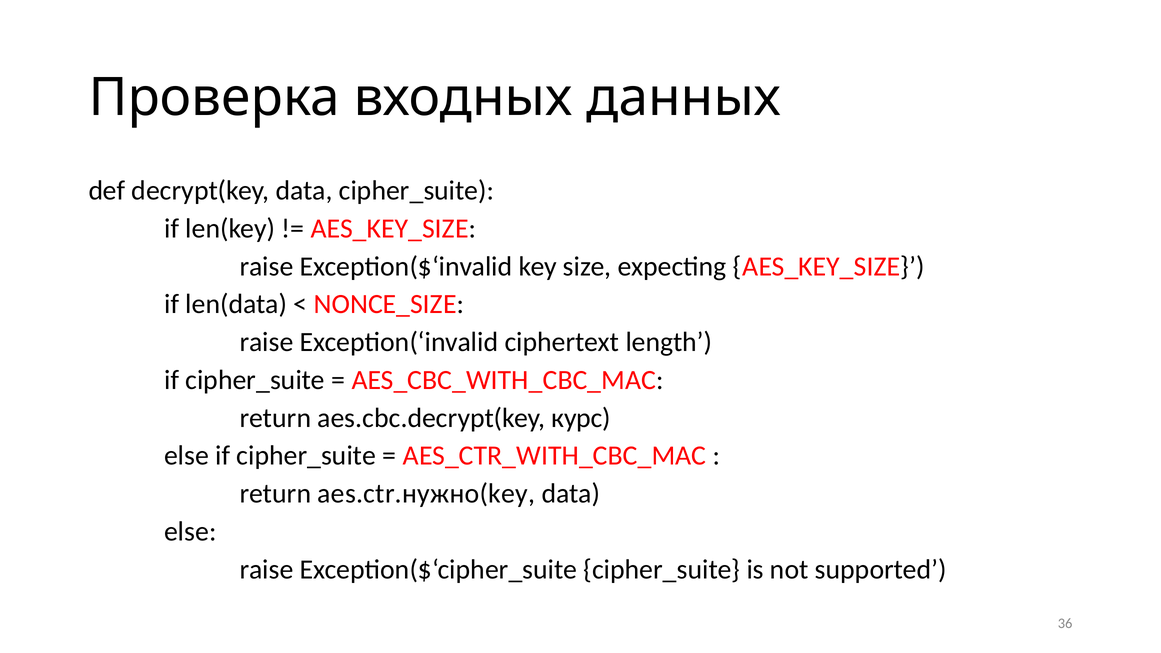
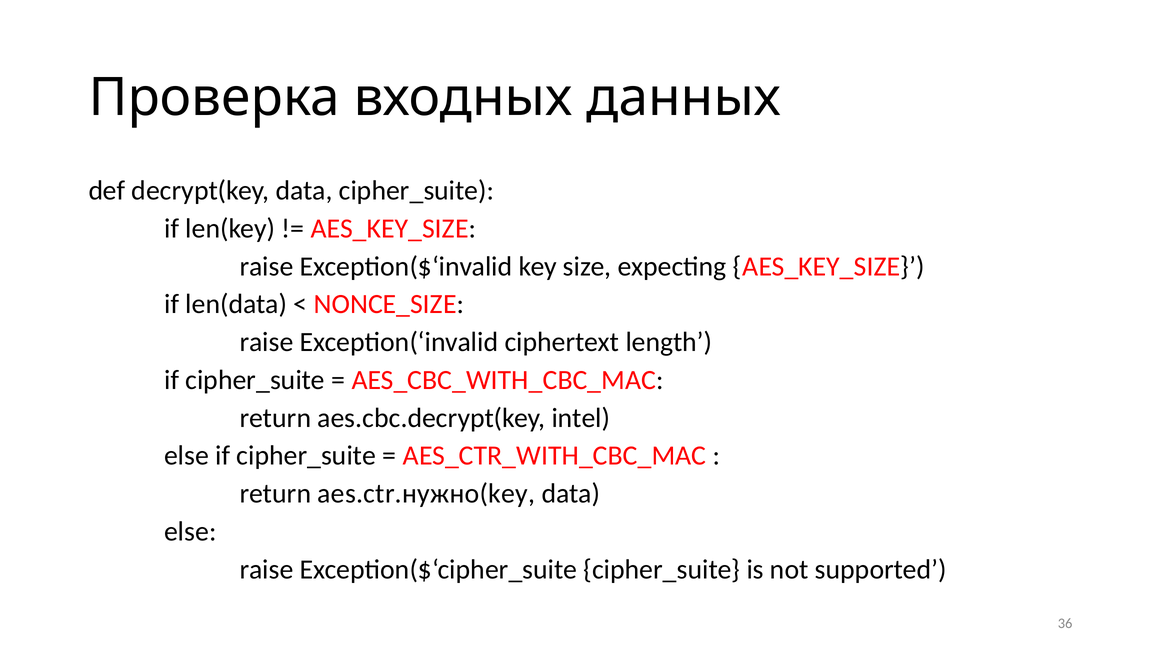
курс: курс -> intel (581, 418)
